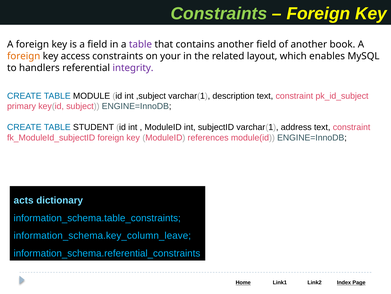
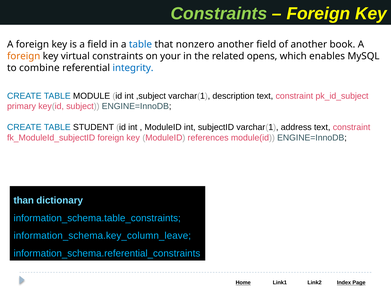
table colour: purple -> blue (140, 44)
contains: contains -> nonzero (195, 44)
access: access -> virtual (75, 56)
layout: layout -> opens (262, 56)
handlers: handlers -> combine (39, 68)
integrity colour: purple -> blue (133, 68)
acts: acts -> than (24, 200)
